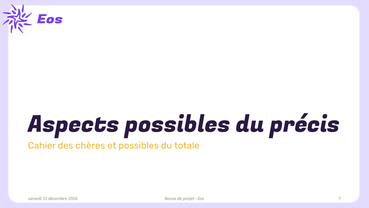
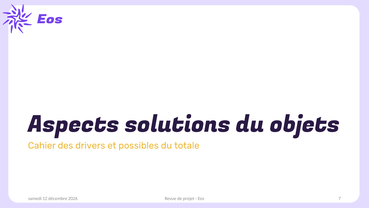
Aspects possibles: possibles -> solutions (178, 124)
précis: précis -> objets (305, 124)
chères: chères -> drivers (90, 145)
